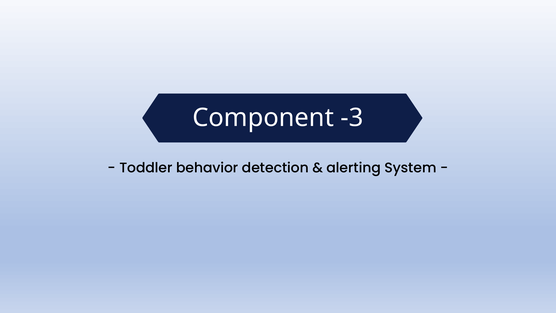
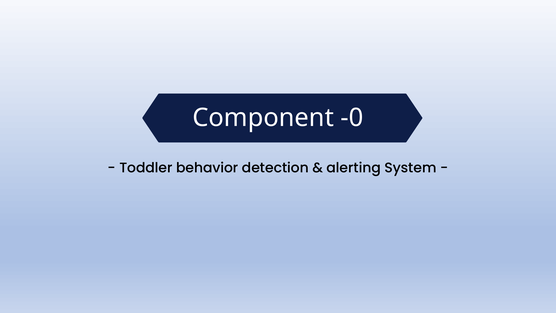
-3: -3 -> -0 (352, 118)
